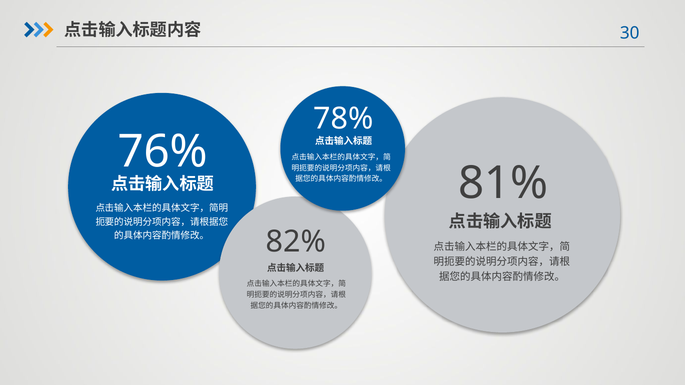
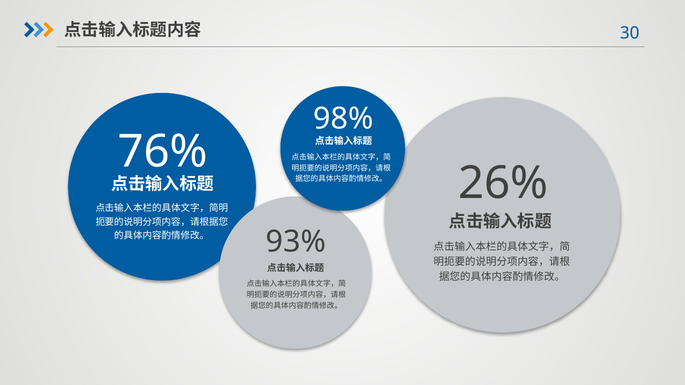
78%: 78% -> 98% (344, 119)
81%: 81% -> 26% (503, 183)
82%: 82% -> 93% (296, 242)
